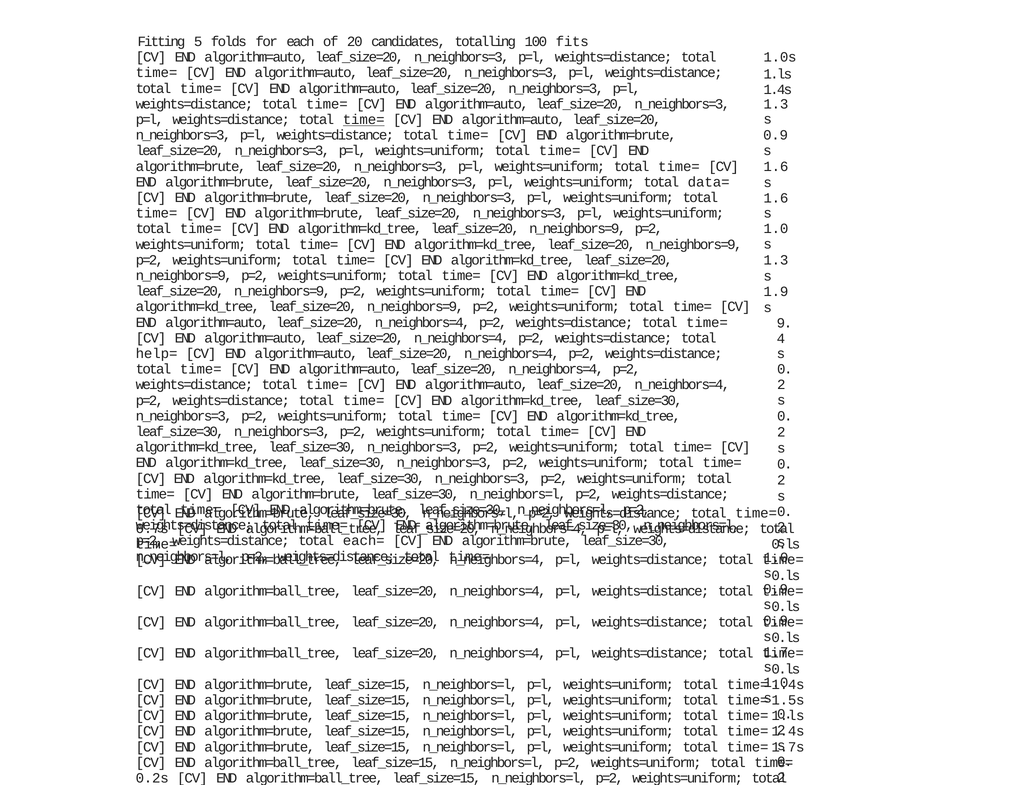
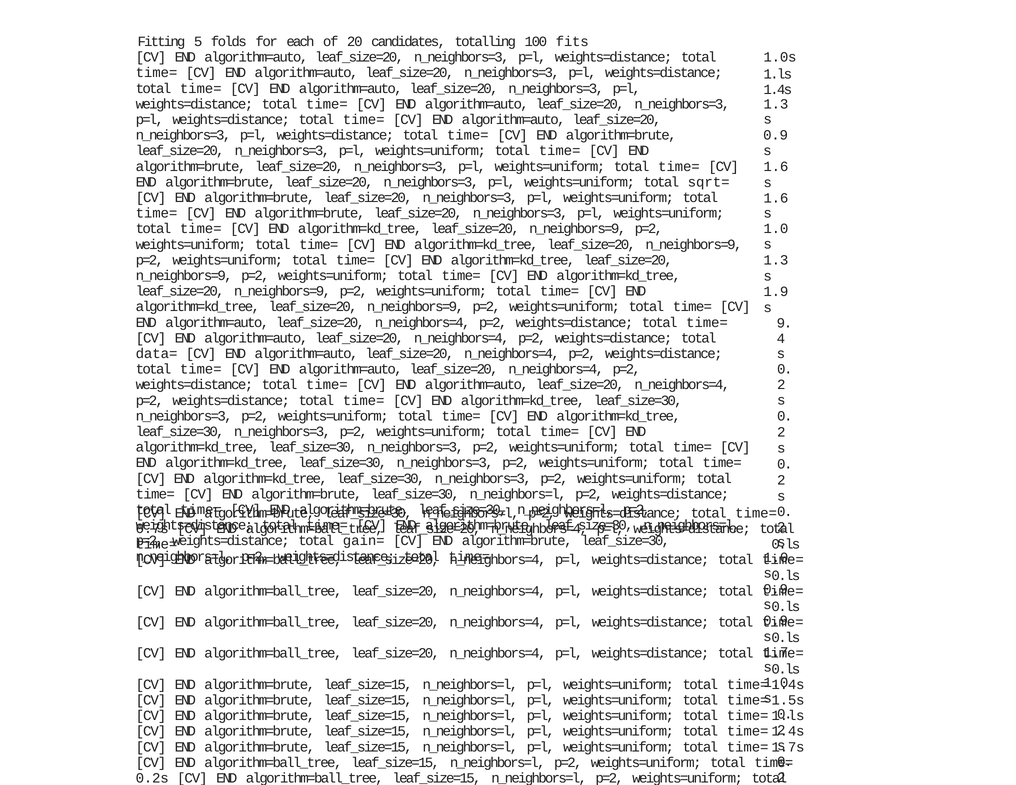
time= underline: present -> none (364, 120)
data=: data= -> sqrt= (709, 182)
help=: help= -> data= (157, 354)
each=: each= -> gain= (364, 541)
